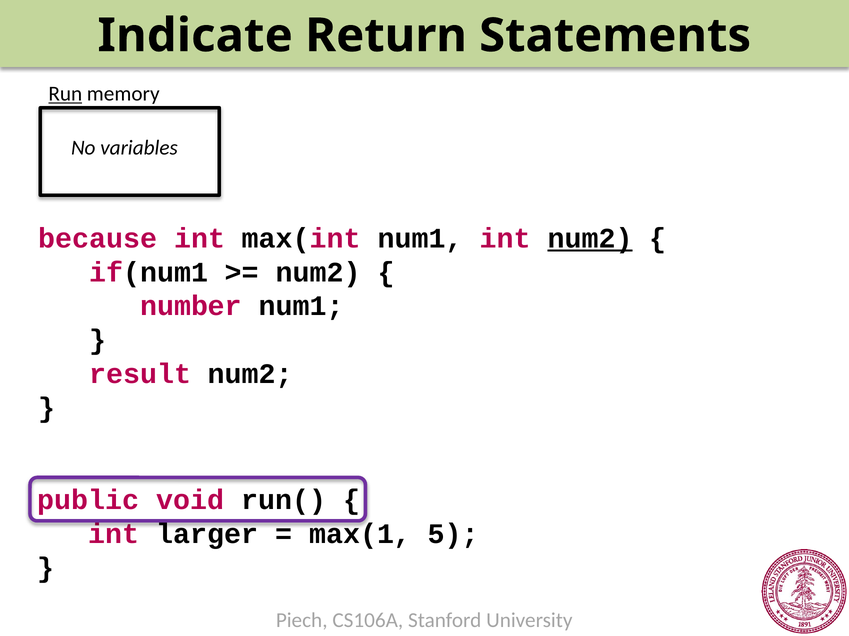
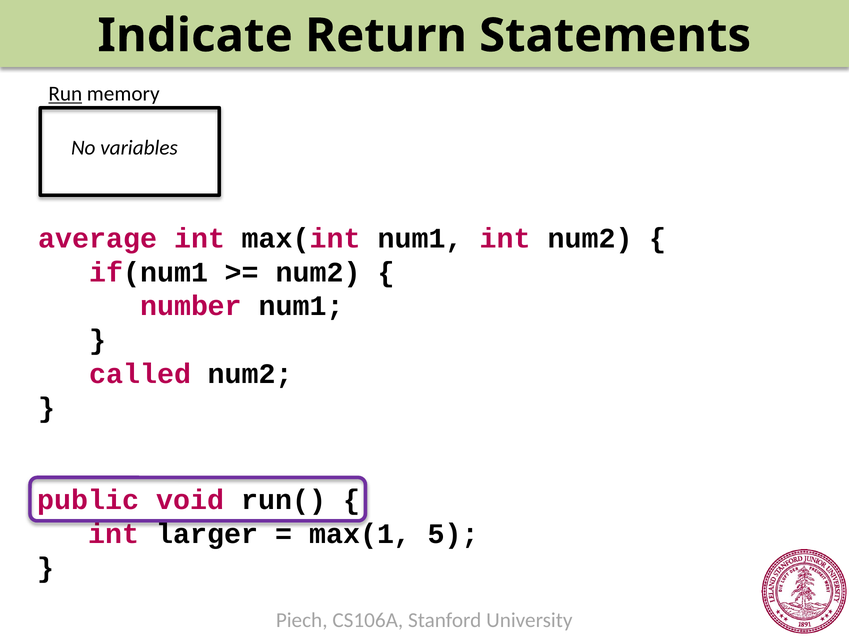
because: because -> average (98, 239)
num2 underline: present -> none (590, 239)
result: result -> called (140, 374)
